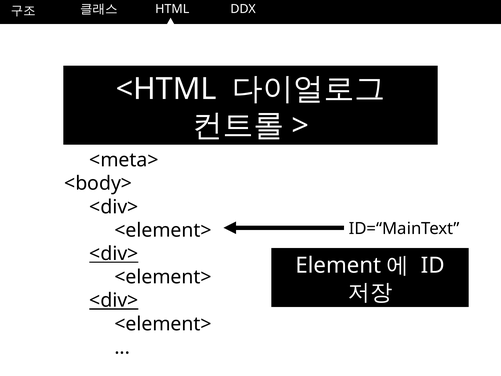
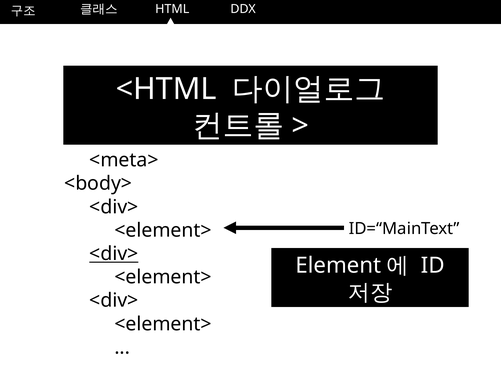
<div> underline: present -> none (114, 300)
